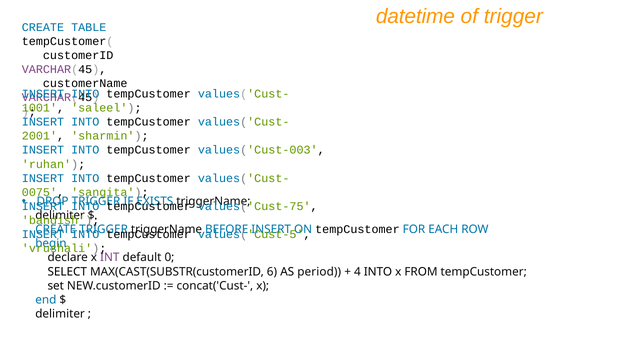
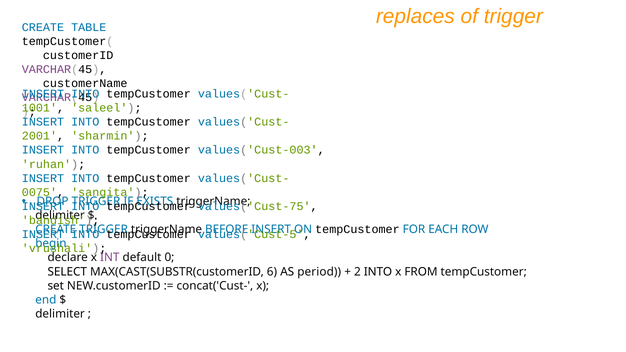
datetime: datetime -> replaces (415, 16)
4: 4 -> 2 (357, 272)
